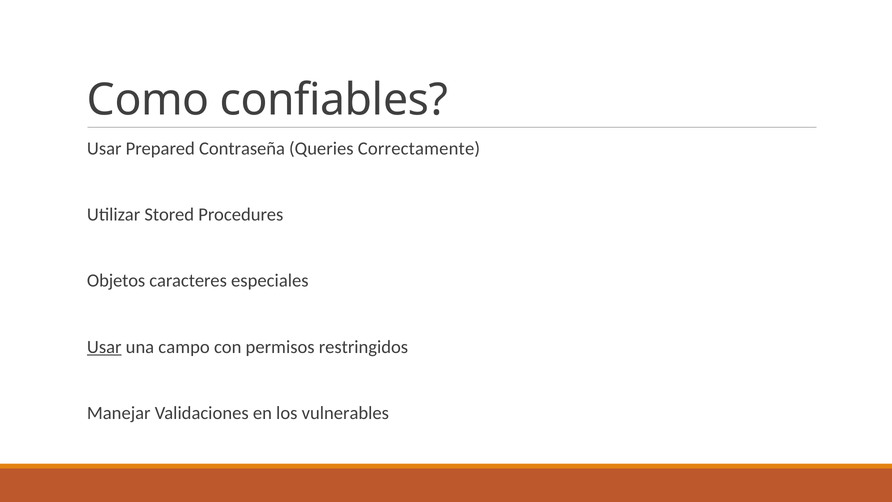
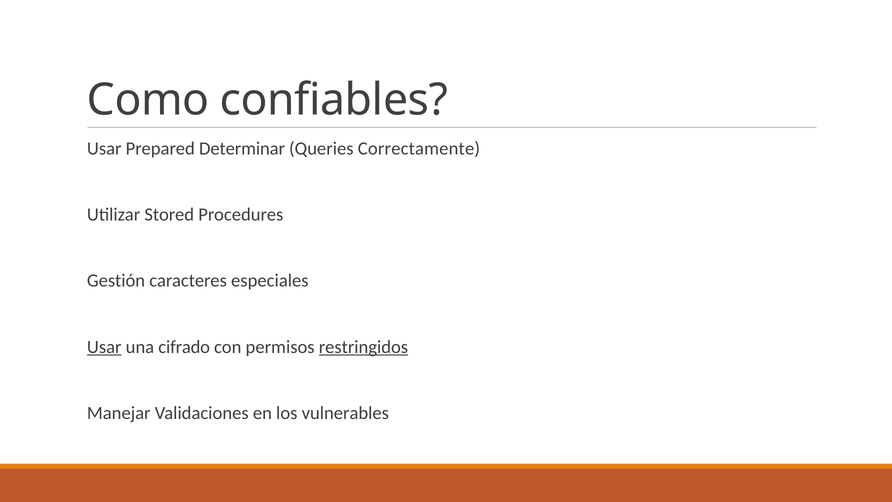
Contraseña: Contraseña -> Determinar (242, 148)
Objetos: Objetos -> Gestión (116, 281)
campo: campo -> cifrado (184, 347)
restringidos underline: none -> present (363, 347)
